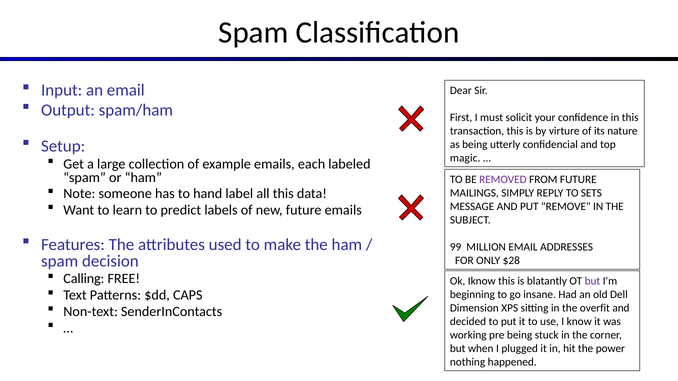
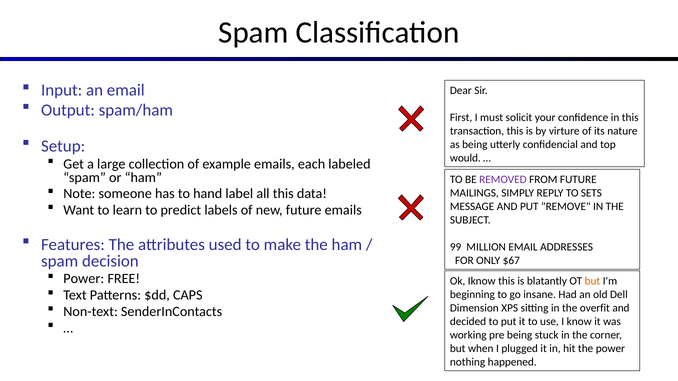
magic: magic -> would (465, 158)
$28: $28 -> $67 (511, 261)
Calling: Calling -> Power (84, 279)
but colour: purple -> orange (592, 281)
